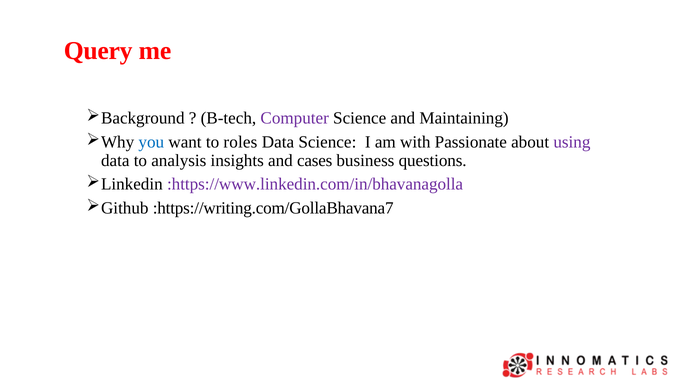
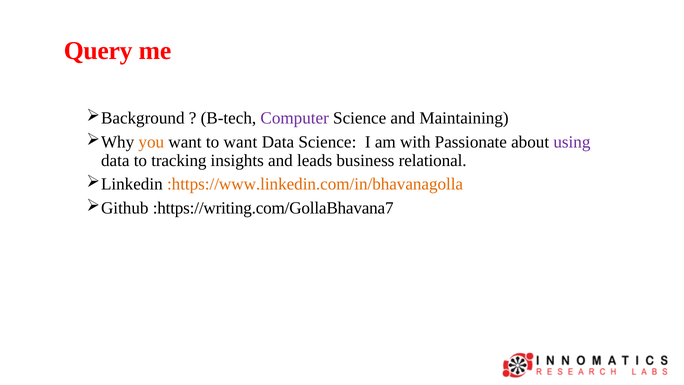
you colour: blue -> orange (151, 142)
to roles: roles -> want (240, 142)
analysis: analysis -> tracking (179, 160)
cases: cases -> leads (315, 160)
questions: questions -> relational (433, 160)
:https://www.linkedin.com/in/bhavanagolla colour: purple -> orange (315, 184)
